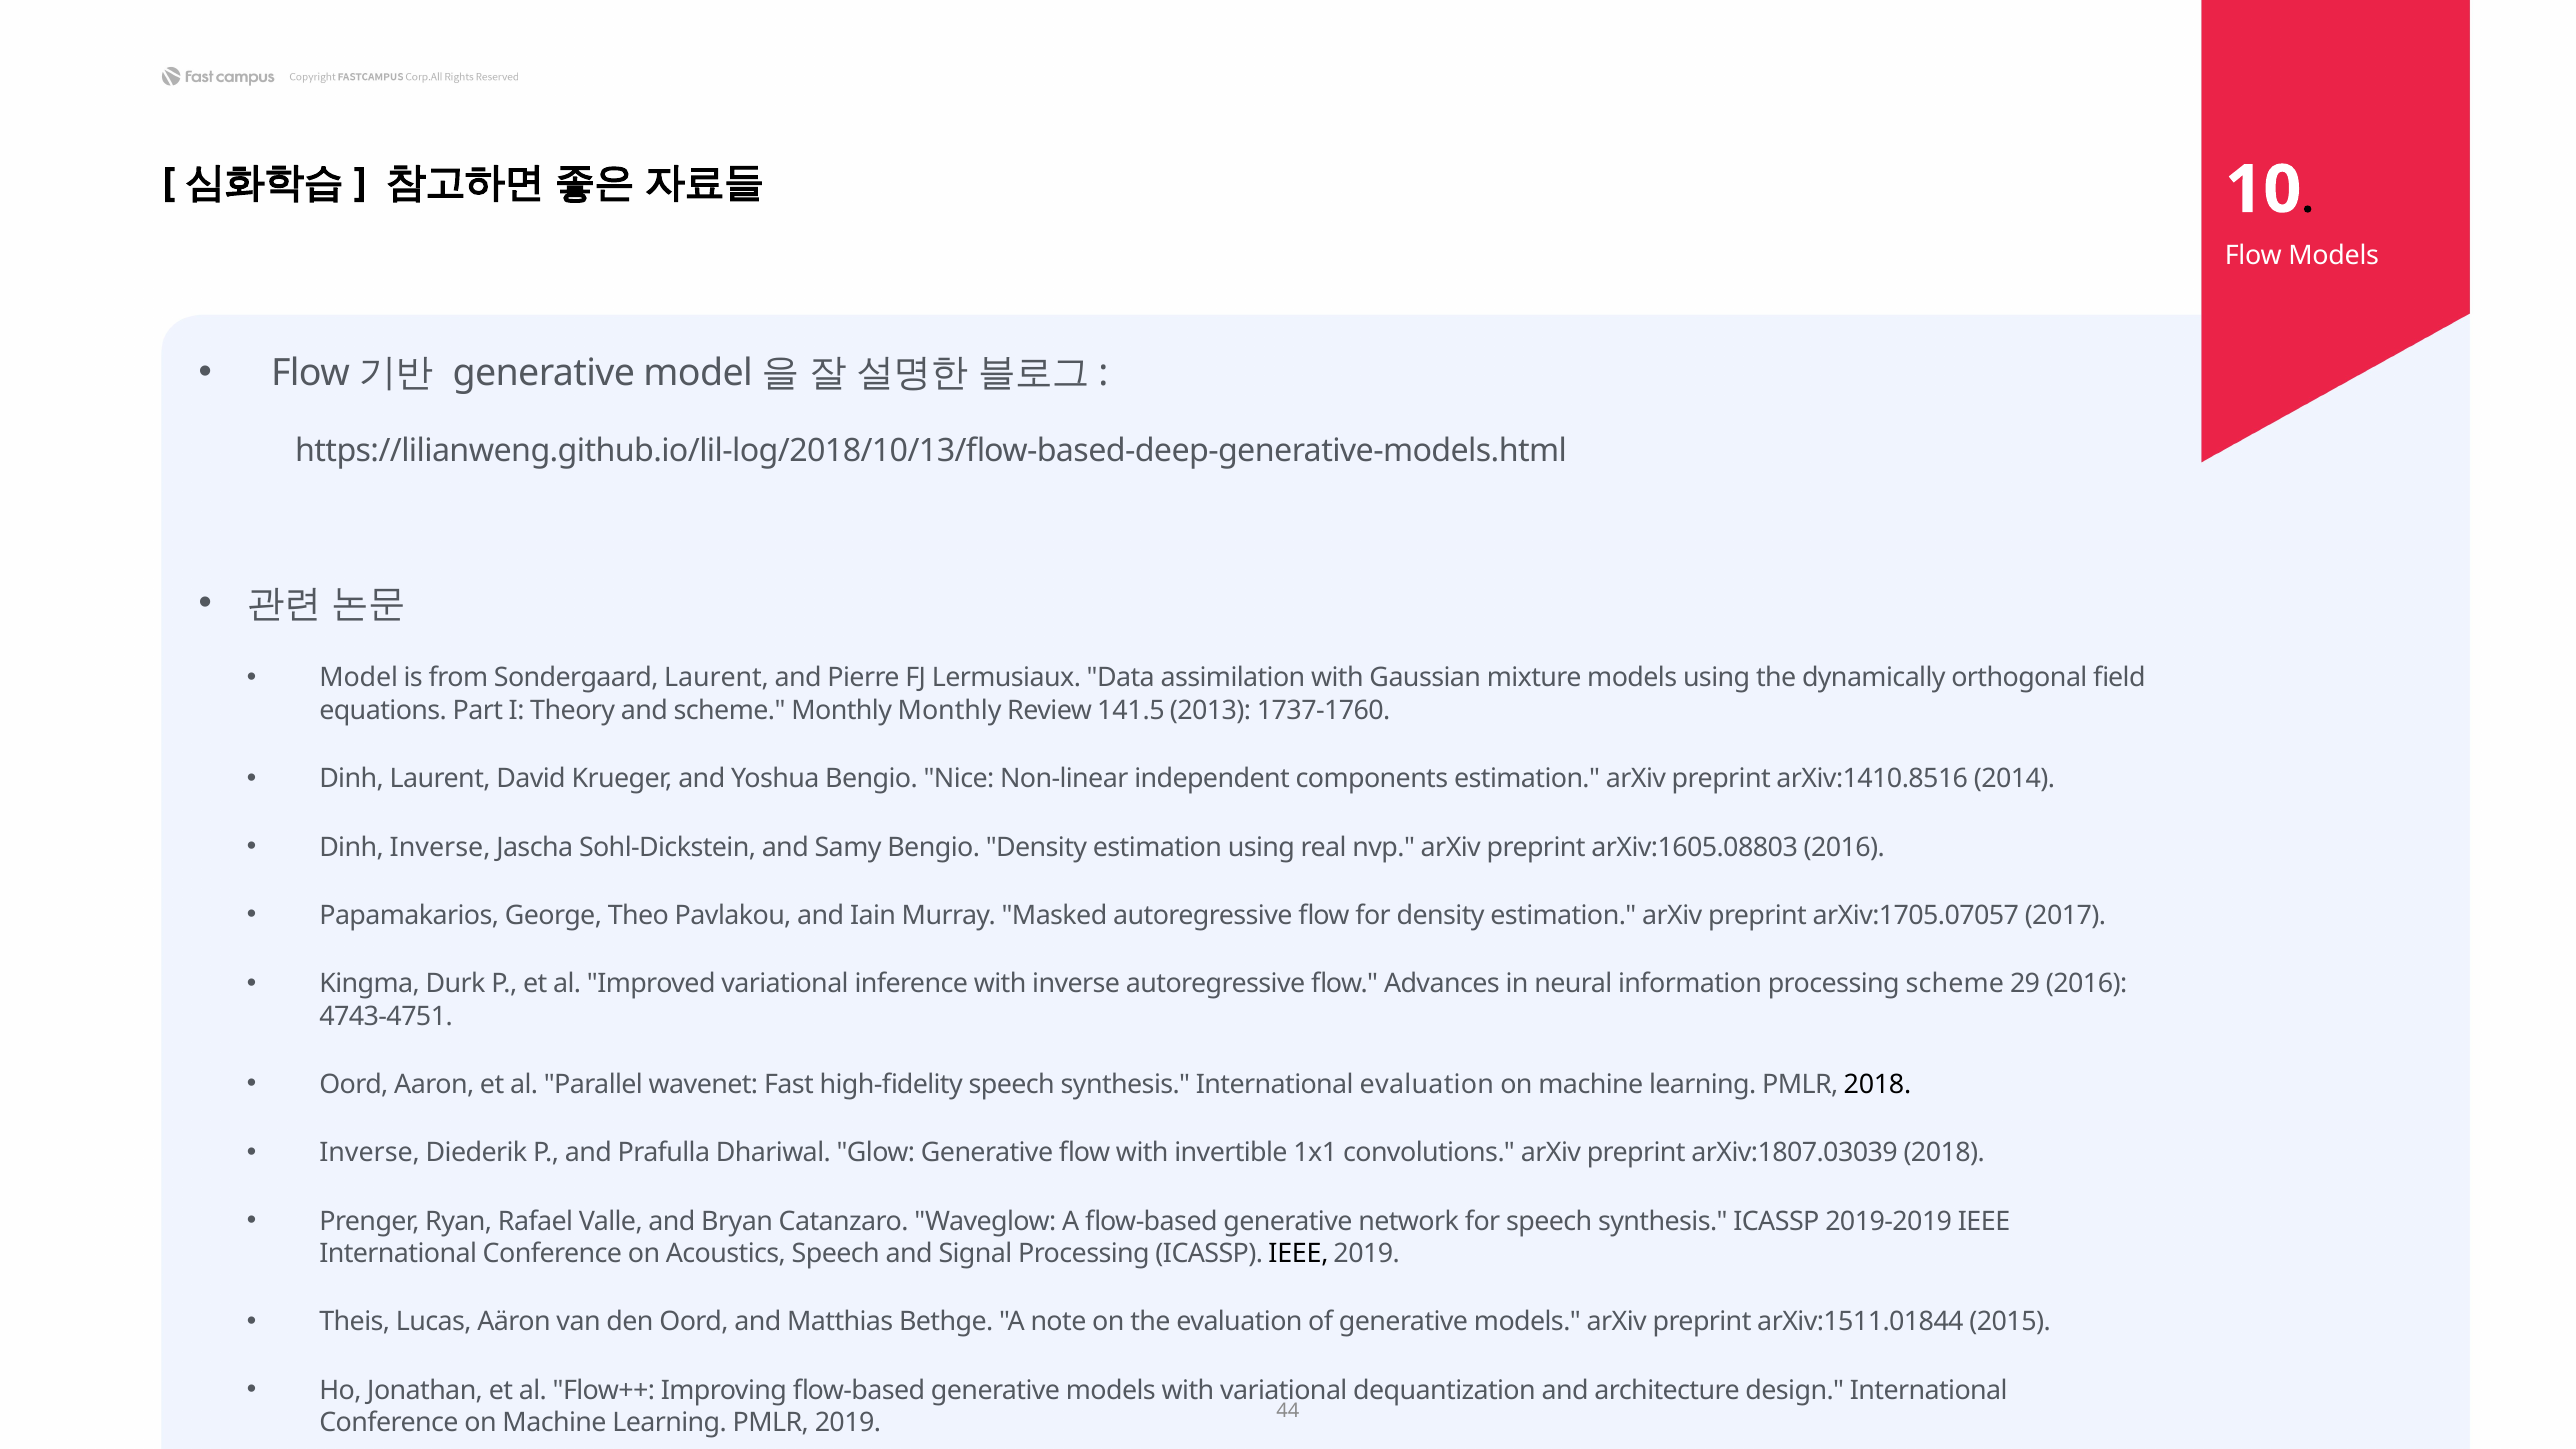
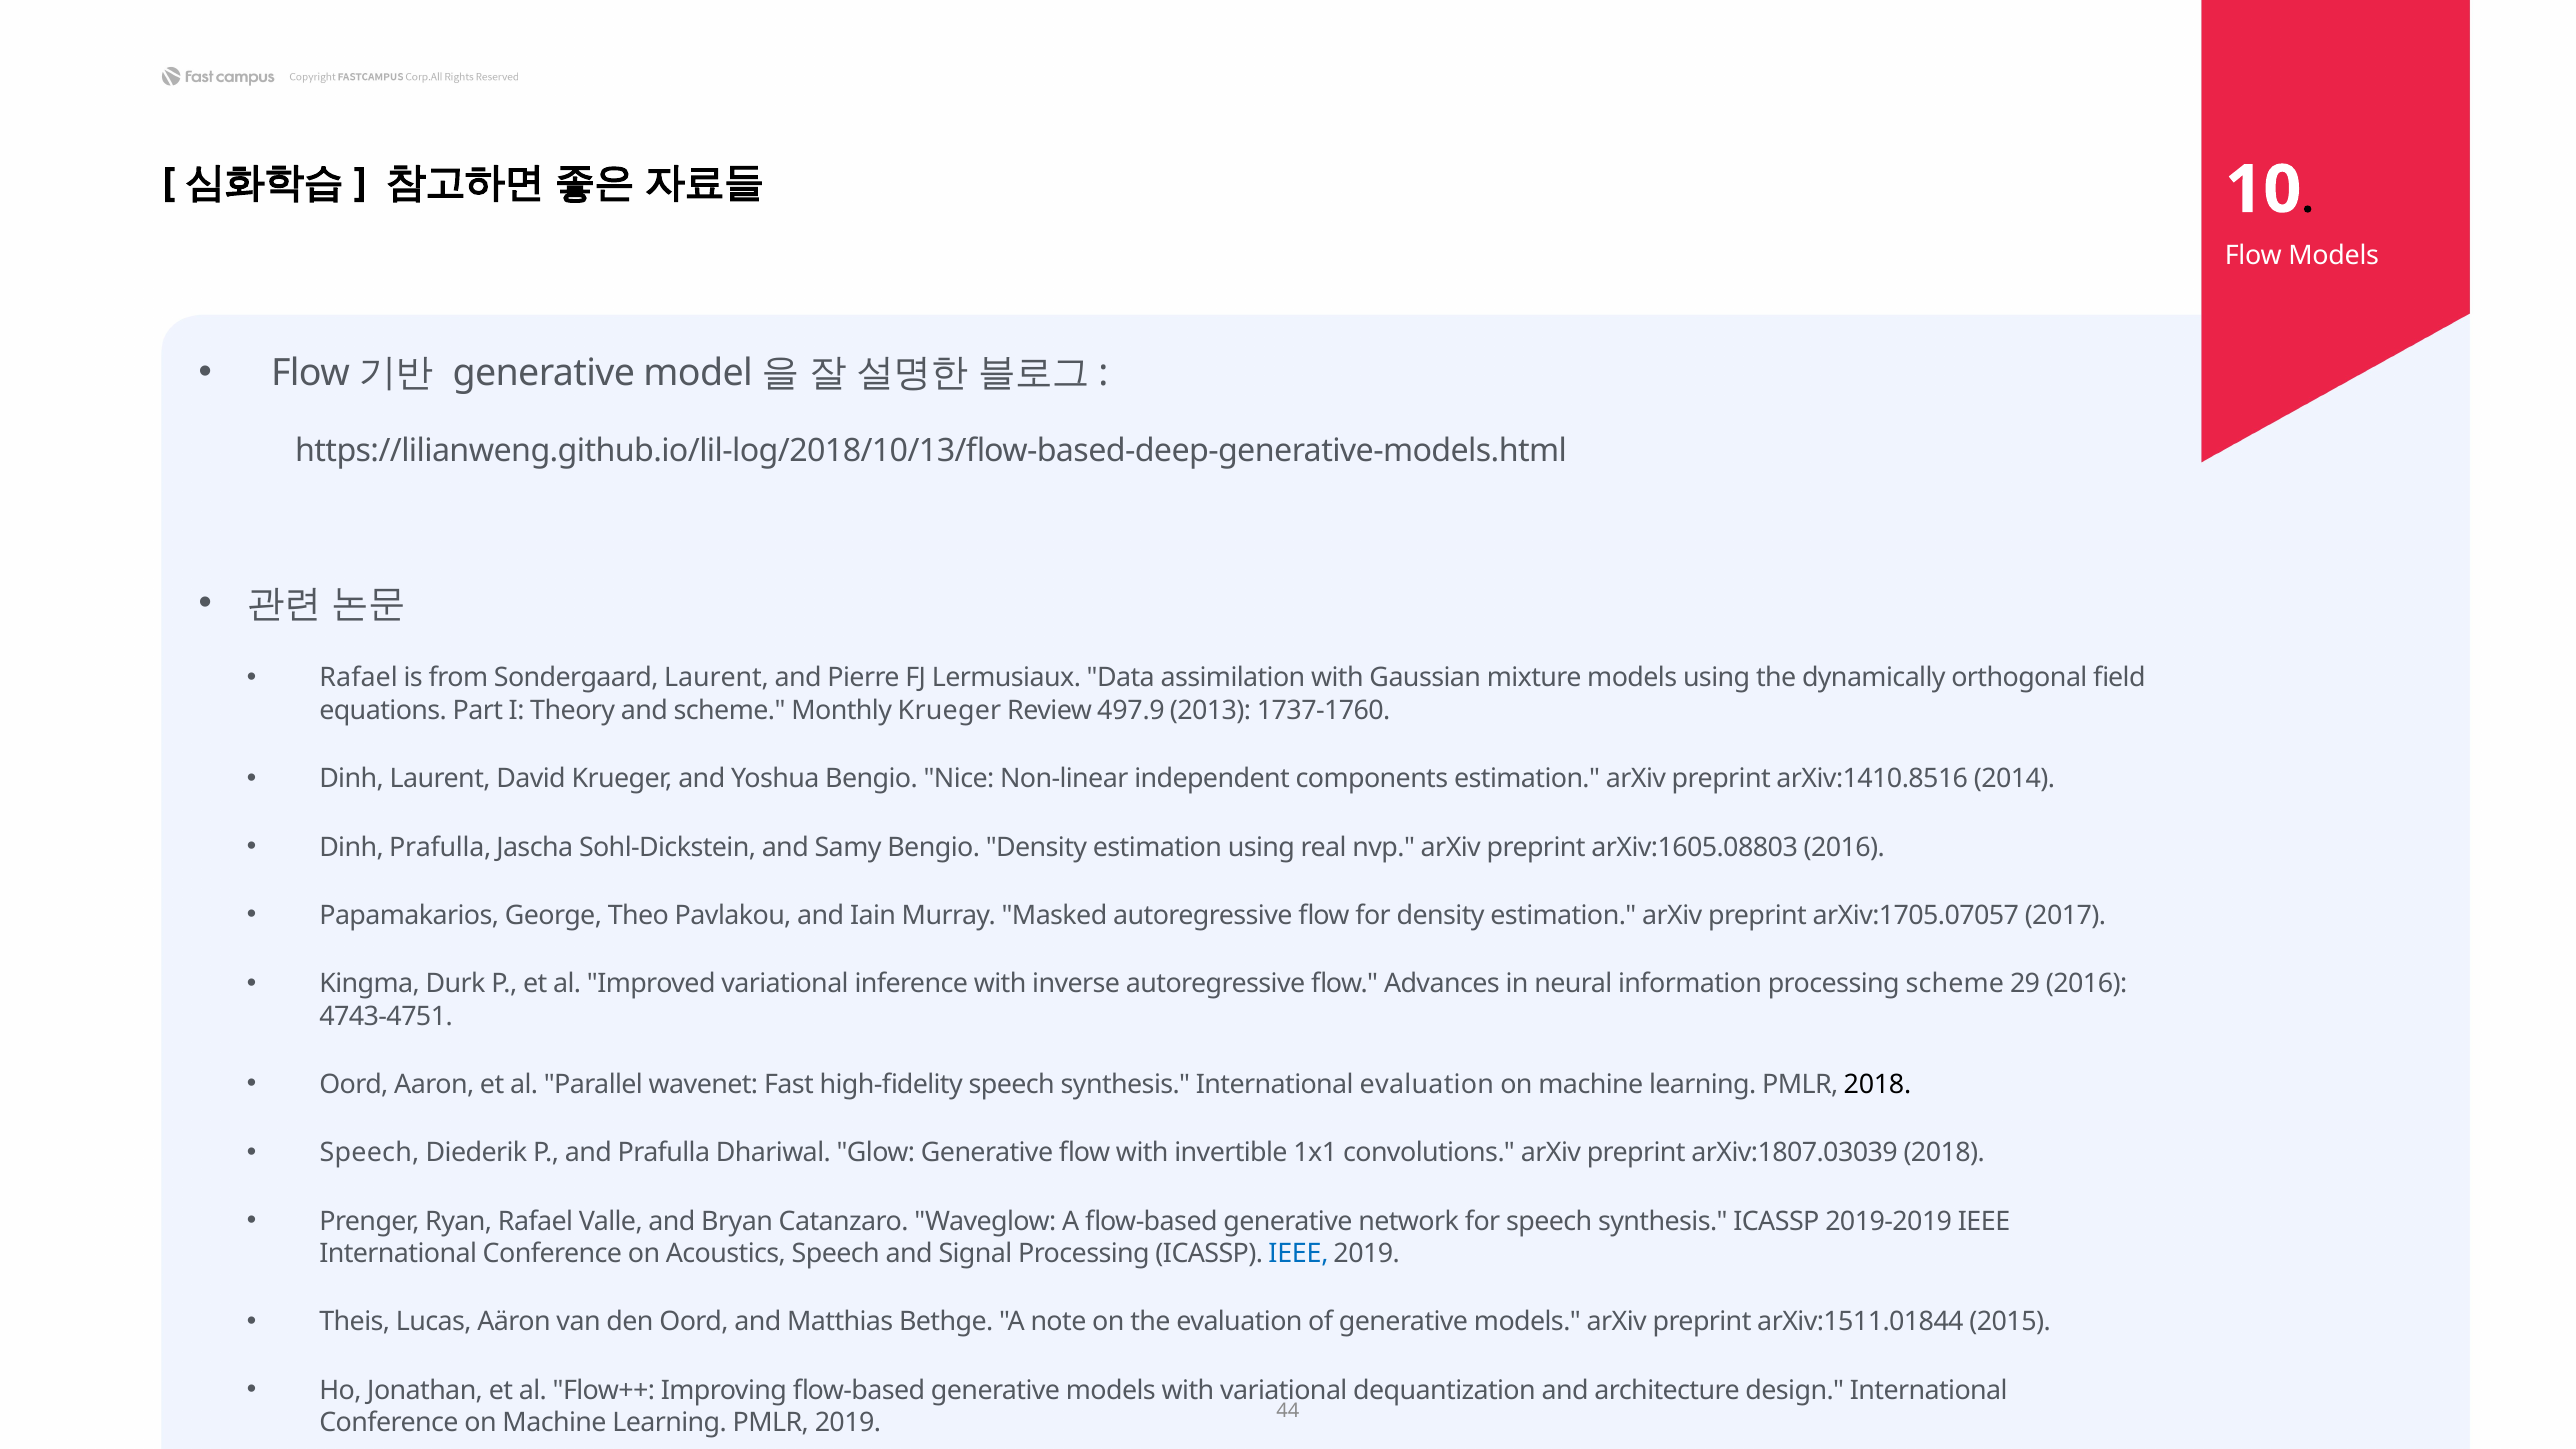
Model: Model -> Rafael (359, 678)
Monthly Monthly: Monthly -> Krueger (949, 710)
141.5: 141.5 -> 497.9 (1131, 710)
Dinh Inverse: Inverse -> Prafulla (440, 847)
Inverse: Inverse -> Speech (369, 1153)
IEEE colour: black -> blue (1298, 1254)
